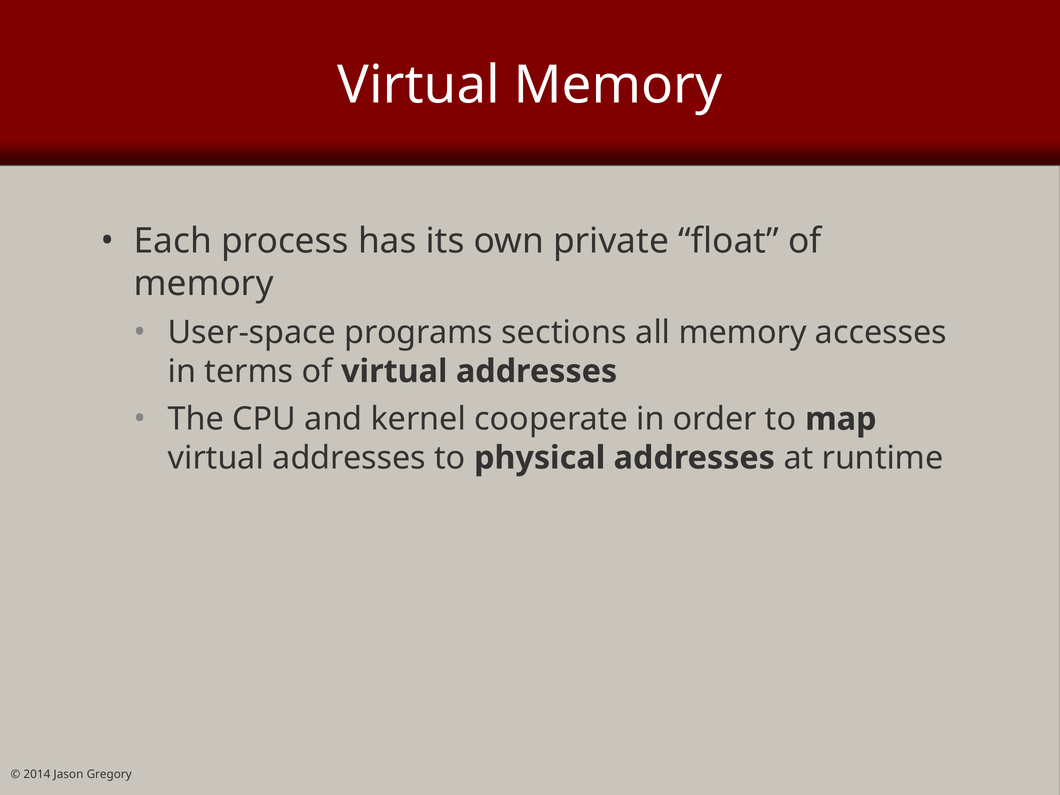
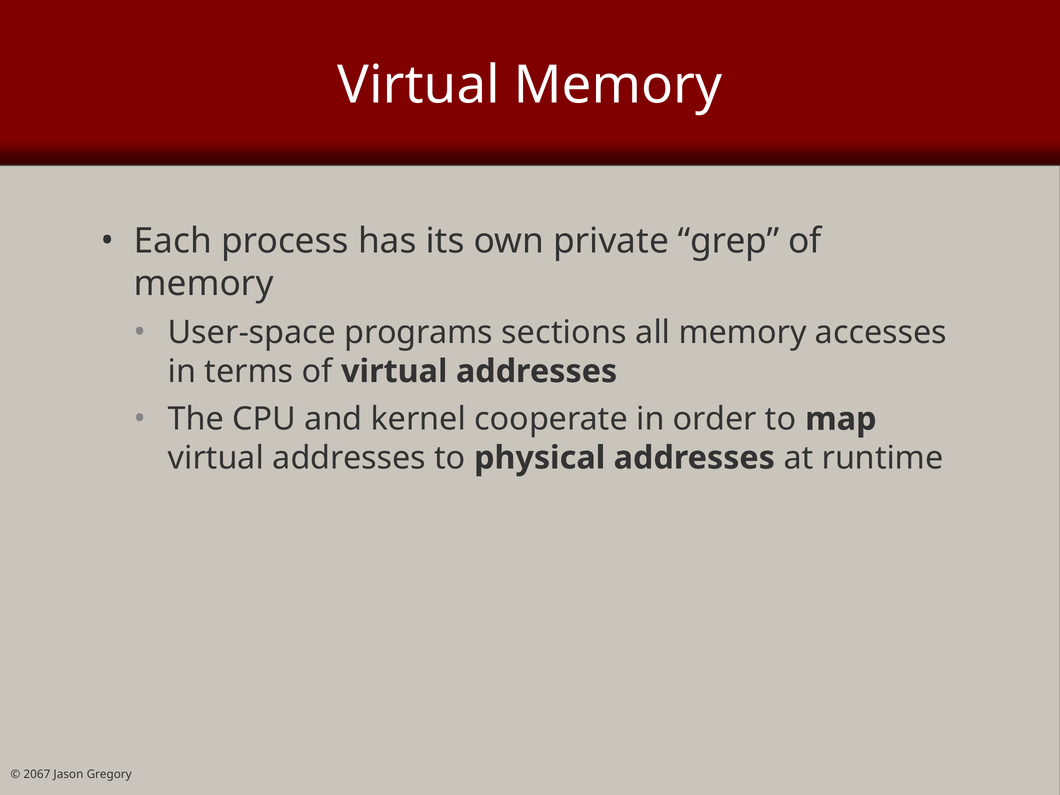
float: float -> grep (729, 241)
2014: 2014 -> 2067 (37, 774)
